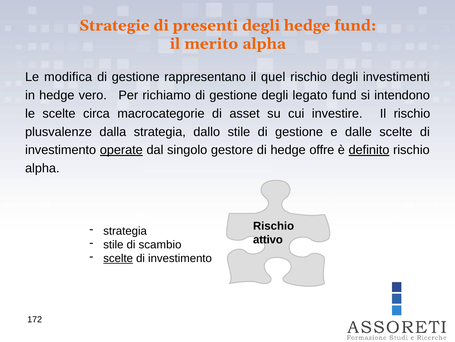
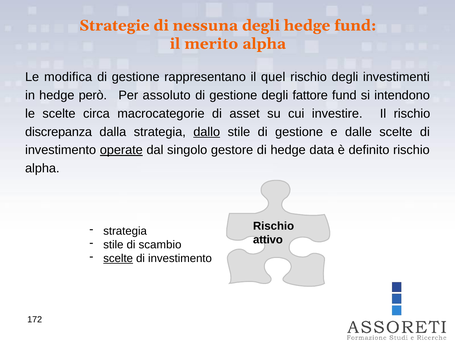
presenti: presenti -> nessuna (205, 25)
vero: vero -> però (93, 95)
richiamo: richiamo -> assoluto (167, 95)
legato: legato -> fattore (310, 95)
plusvalenze: plusvalenze -> discrepanza (59, 132)
dallo underline: none -> present (207, 132)
offre: offre -> data (322, 150)
definito underline: present -> none (369, 150)
